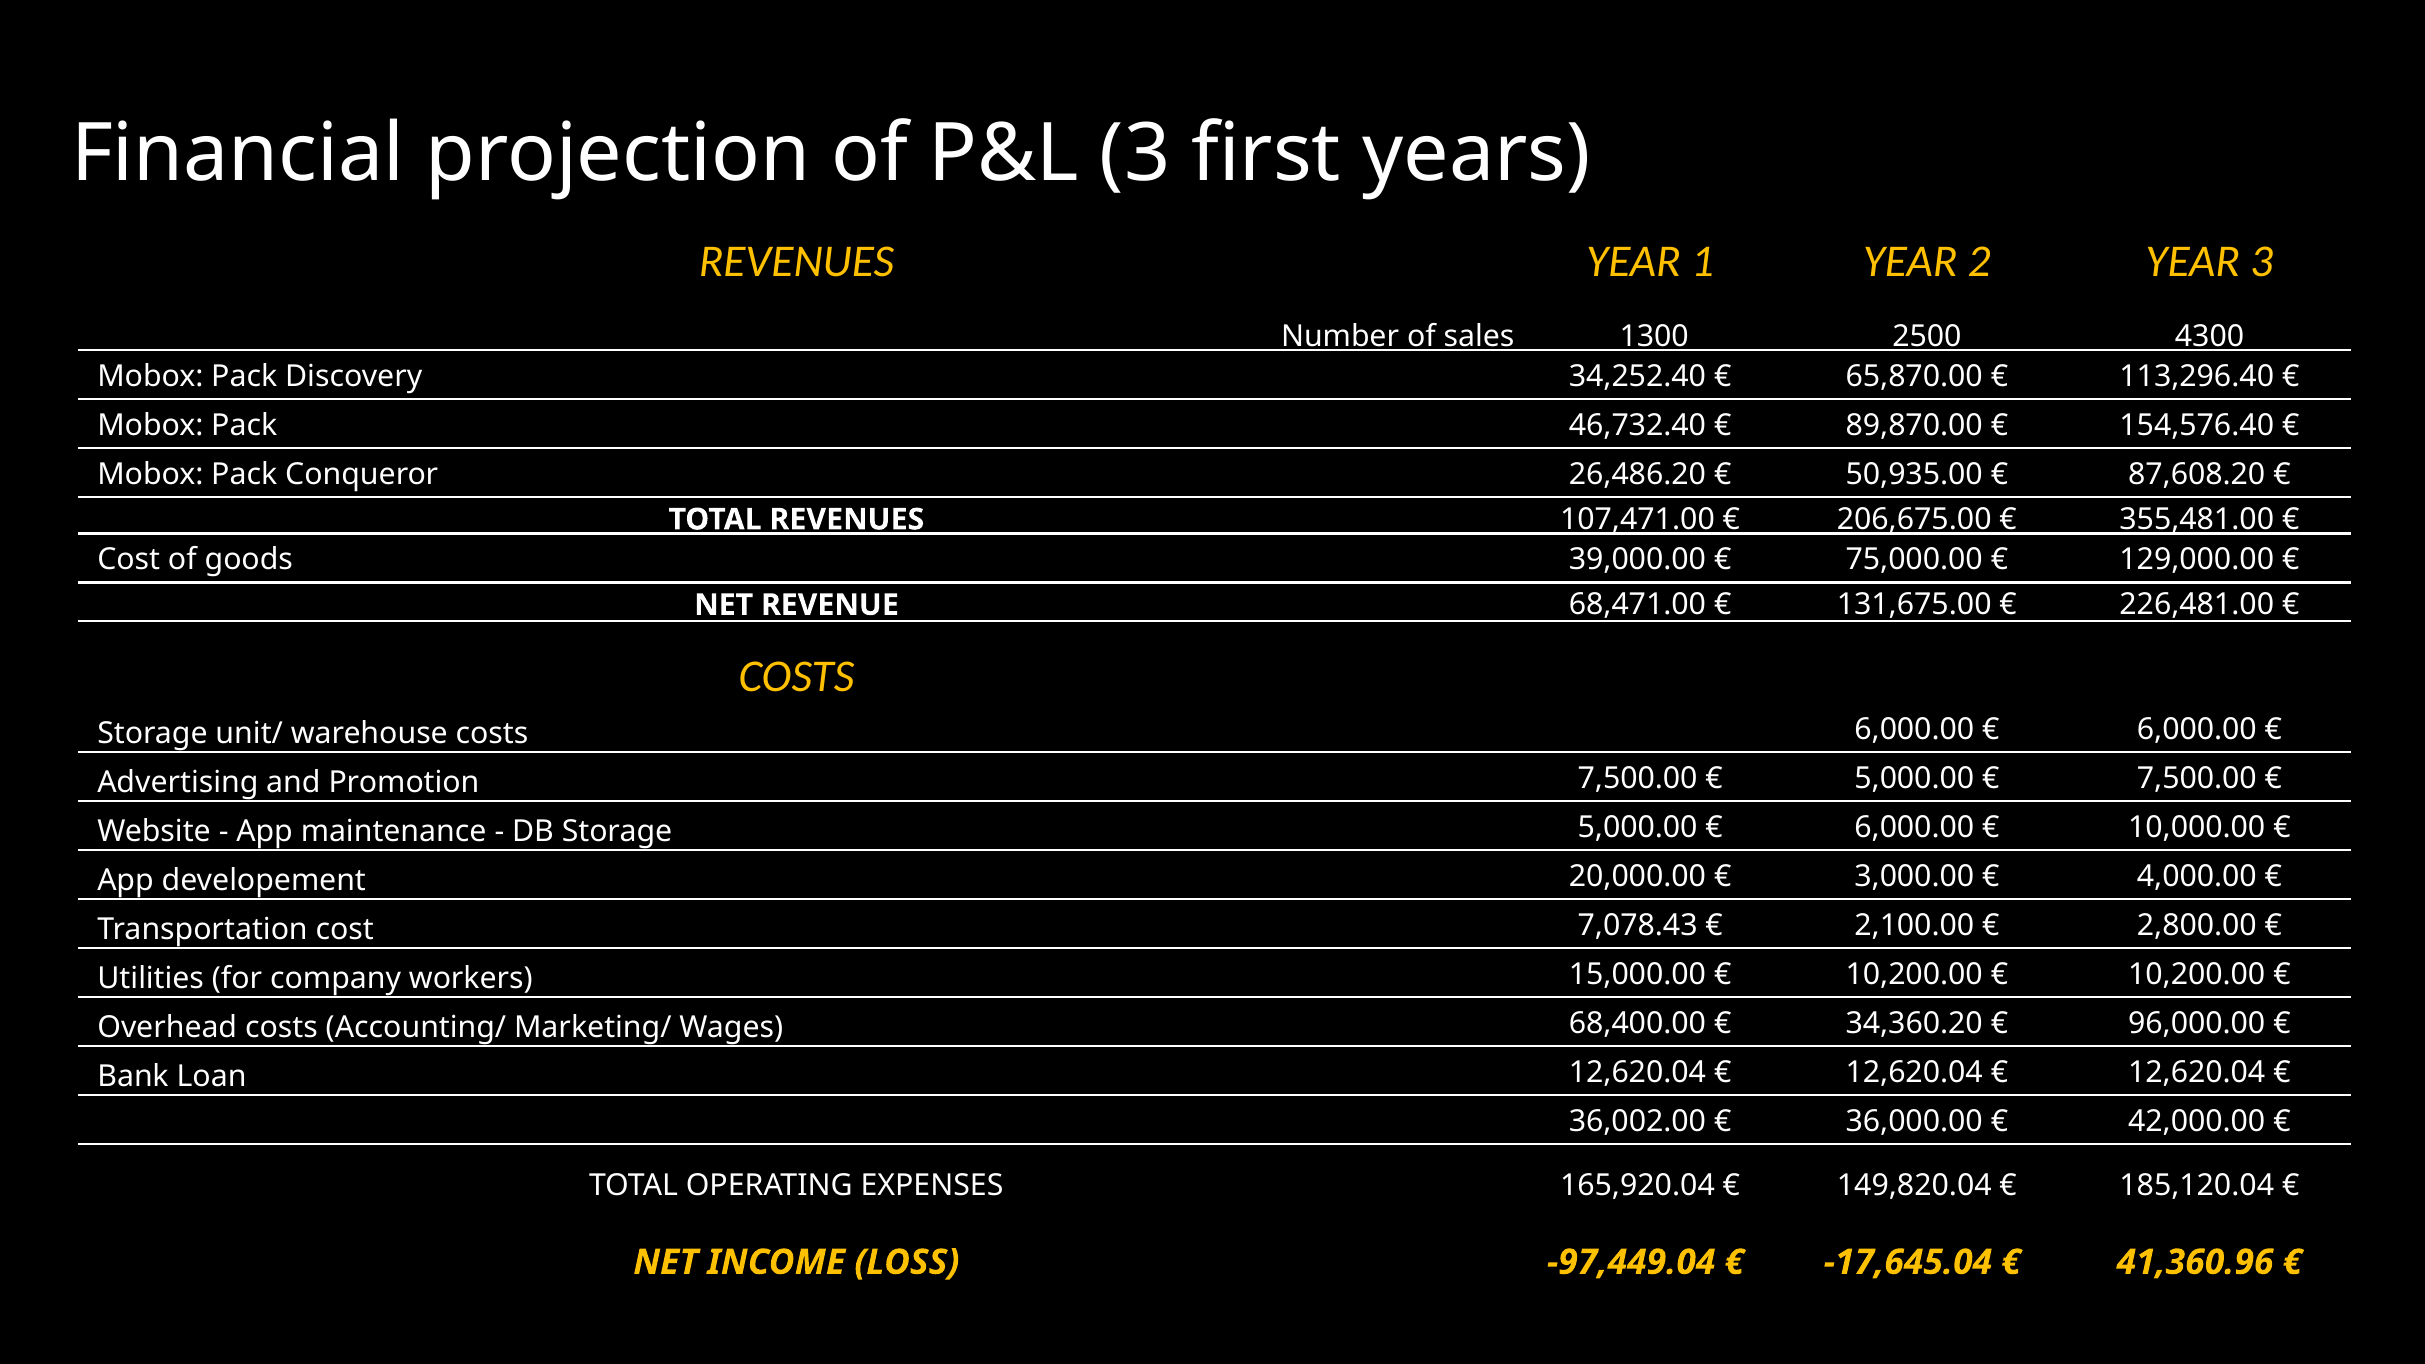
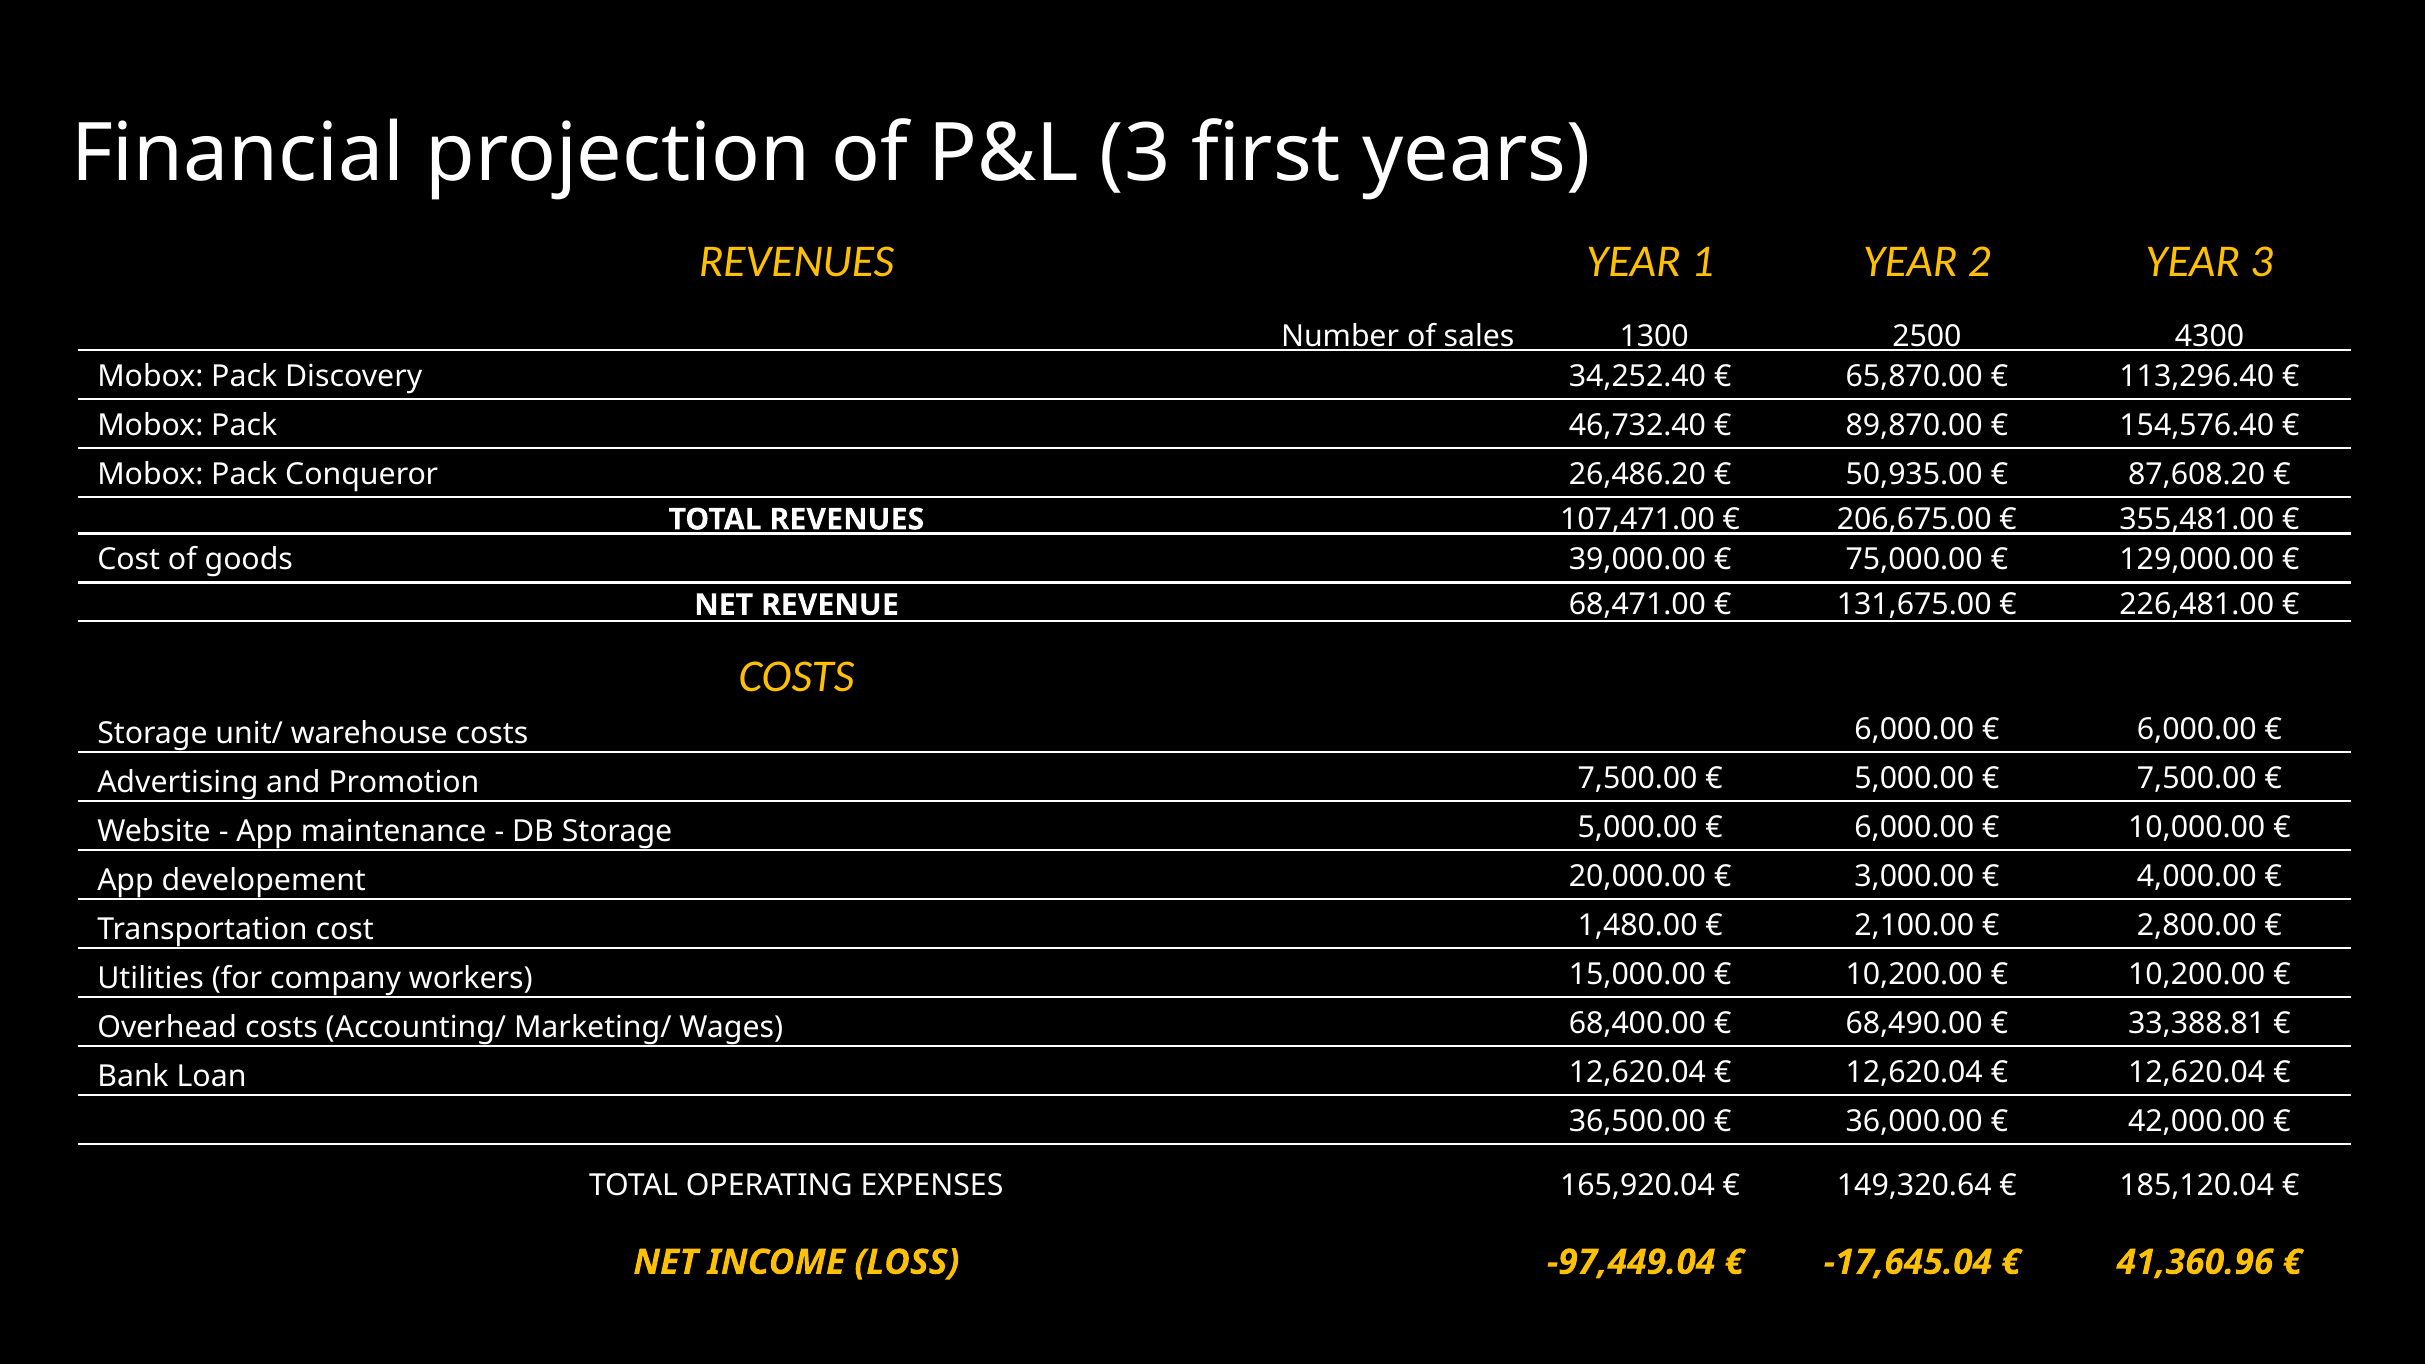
7,078.43: 7,078.43 -> 1,480.00 (1638, 925)
34,360.20: 34,360.20 -> 68,490.00 (1914, 1023)
96,000.00: 96,000.00 -> 33,388.81 (2197, 1023)
36,002.00: 36,002.00 -> 36,500.00 (1637, 1121)
149,820.04: 149,820.04 -> 149,320.64 (1914, 1185)
